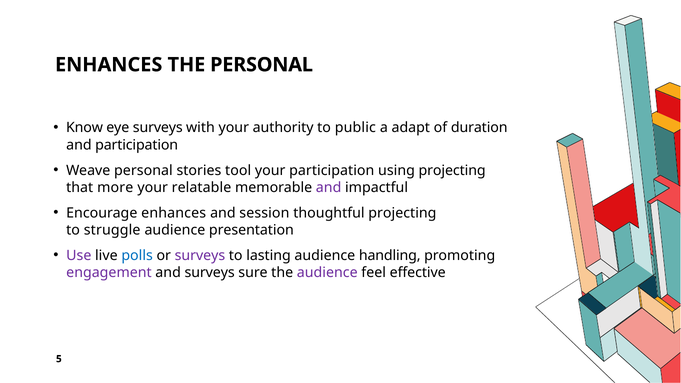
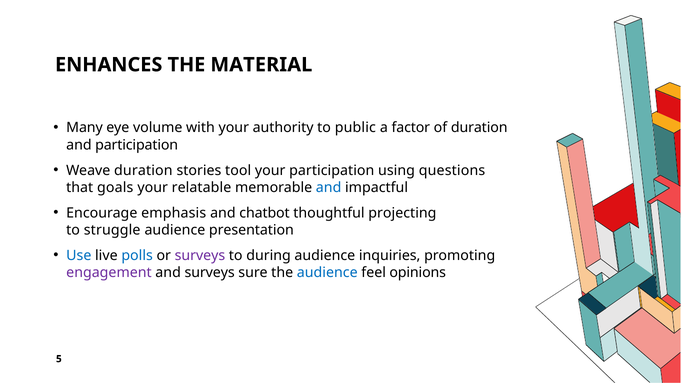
THE PERSONAL: PERSONAL -> MATERIAL (261, 65)
Know: Know -> Many (85, 128)
eye surveys: surveys -> volume (158, 128)
adapt: adapt -> factor (411, 128)
Weave personal: personal -> duration (143, 170)
using projecting: projecting -> questions (452, 170)
more: more -> goals (115, 187)
and colour: purple -> blue (329, 187)
Encourage enhances: enhances -> emphasis (174, 213)
session: session -> chatbot (265, 213)
Use colour: purple -> blue (79, 256)
lasting: lasting -> during (269, 256)
handling: handling -> inquiries (390, 256)
audience colour: purple -> blue (327, 273)
effective: effective -> opinions (418, 273)
